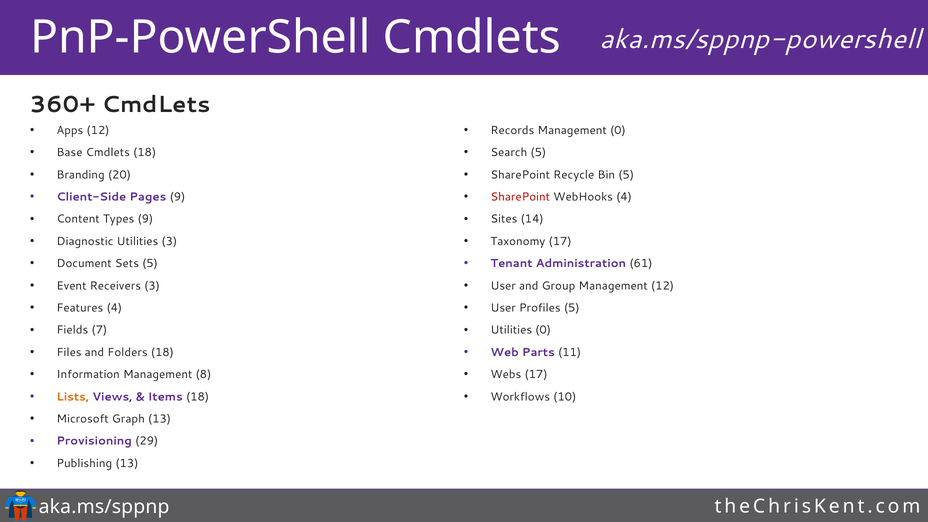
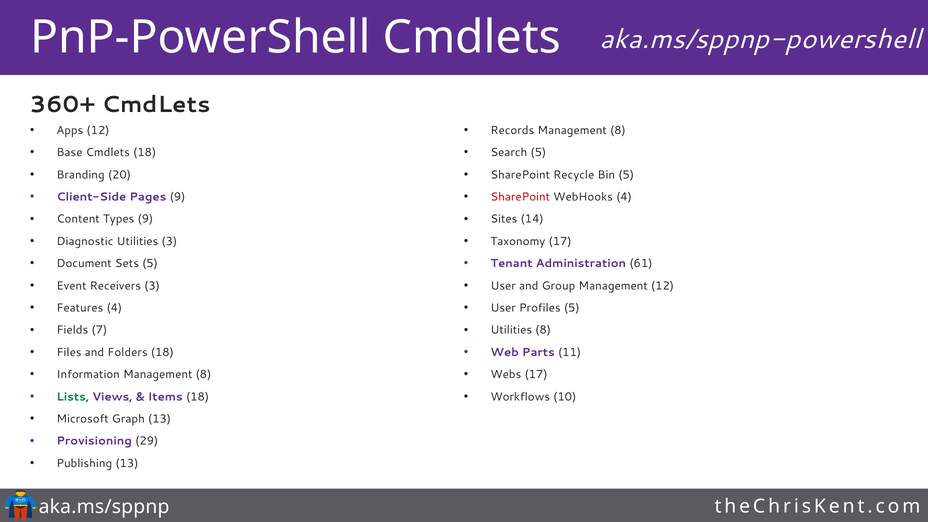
Records Management 0: 0 -> 8 (618, 130)
Utilities 0: 0 -> 8 (543, 330)
Lists colour: orange -> green (73, 397)
